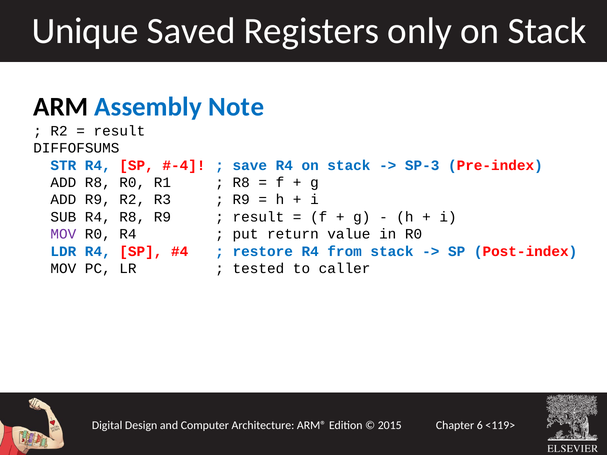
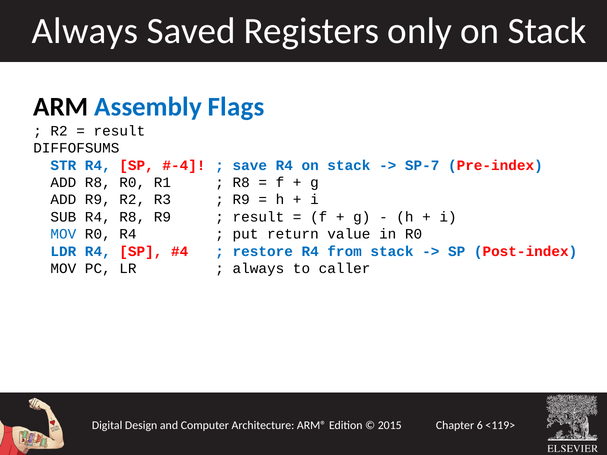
Unique: Unique -> Always (85, 31)
Note: Note -> Flags (236, 107)
SP-3: SP-3 -> SP-7 (422, 165)
MOV colour: purple -> blue (63, 234)
tested: tested -> always (258, 269)
